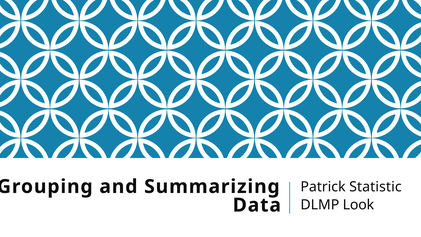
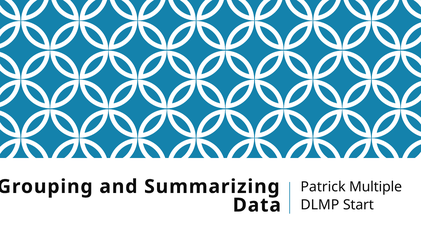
Statistic: Statistic -> Multiple (376, 187)
Look: Look -> Start (358, 205)
